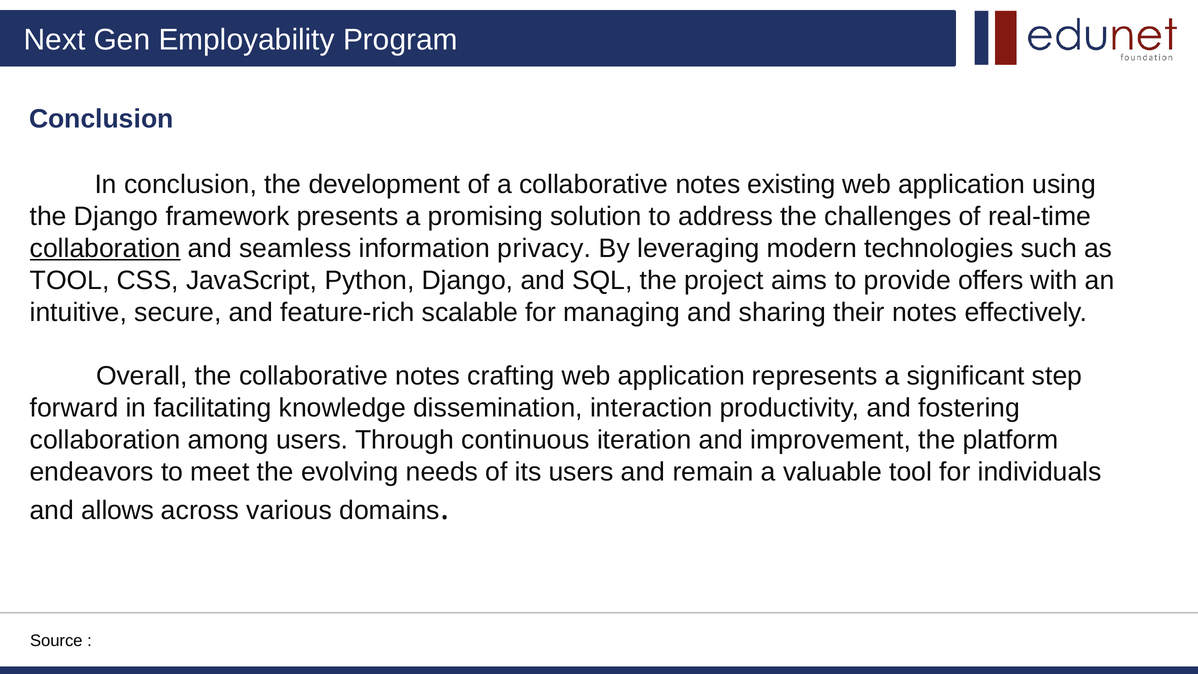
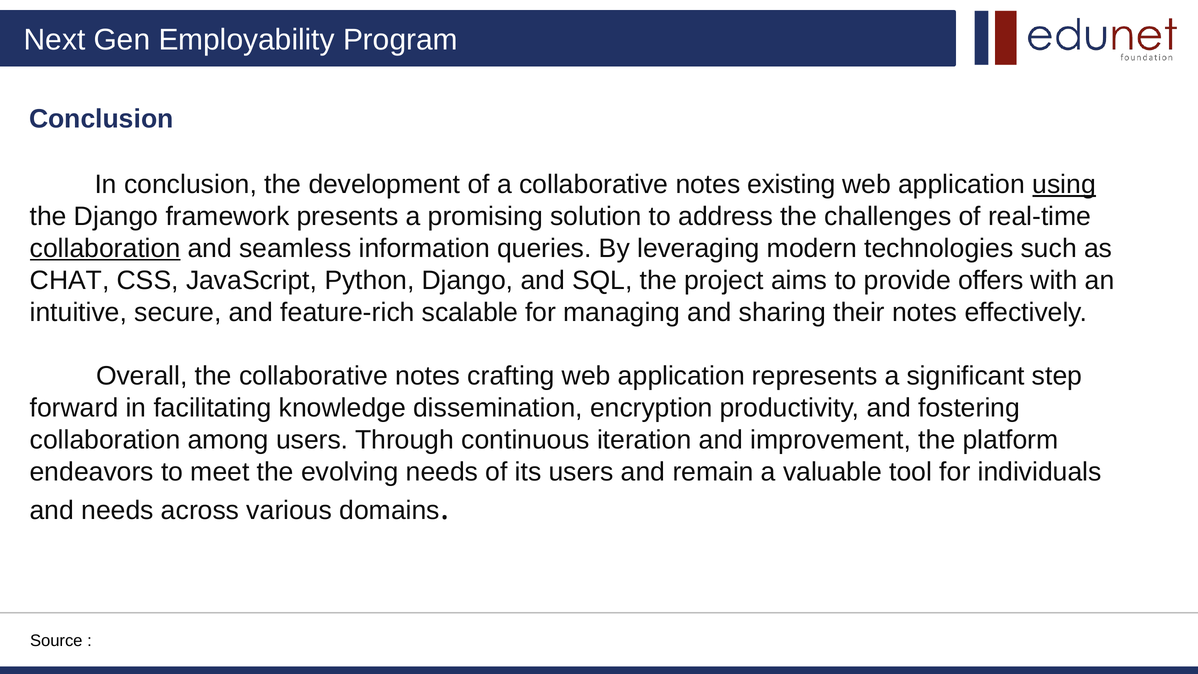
using underline: none -> present (1064, 185)
privacy: privacy -> queries (544, 248)
TOOL: TOOL -> CHAT (70, 280)
interaction: interaction -> encryption (651, 408)
and allows: allows -> needs (118, 511)
